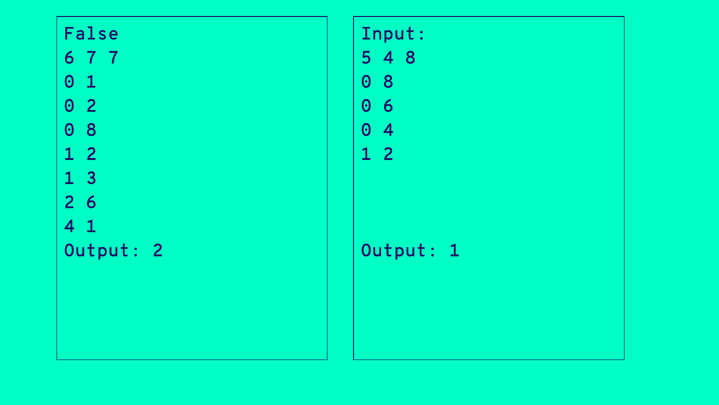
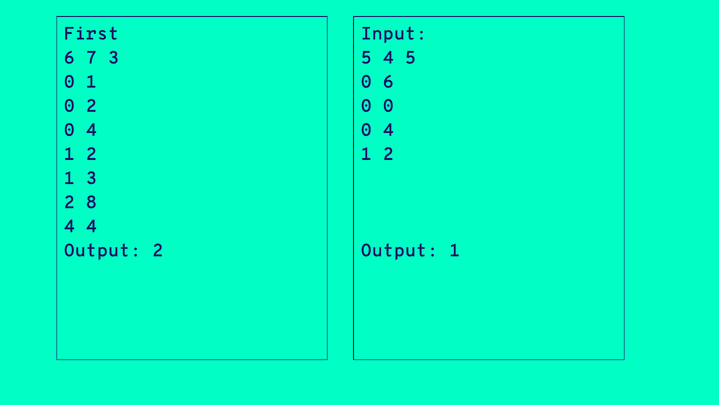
False: False -> First (91, 34)
7 7: 7 -> 3 (113, 58)
4 8: 8 -> 5 (410, 58)
8: 8 -> 6 (388, 82)
6: 6 -> 0 (388, 106)
8: 8 -> 4 (91, 130)
2 6: 6 -> 8 (91, 202)
1: 1 -> 4 (91, 226)
